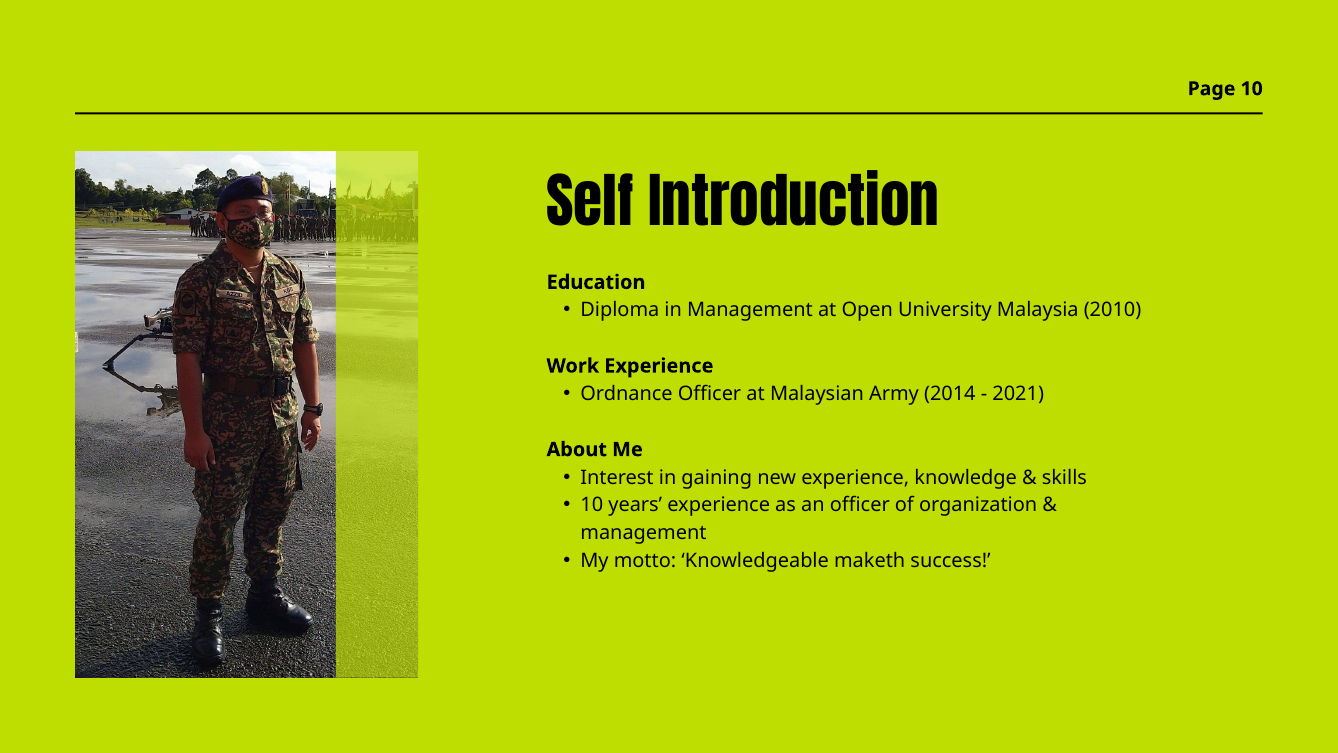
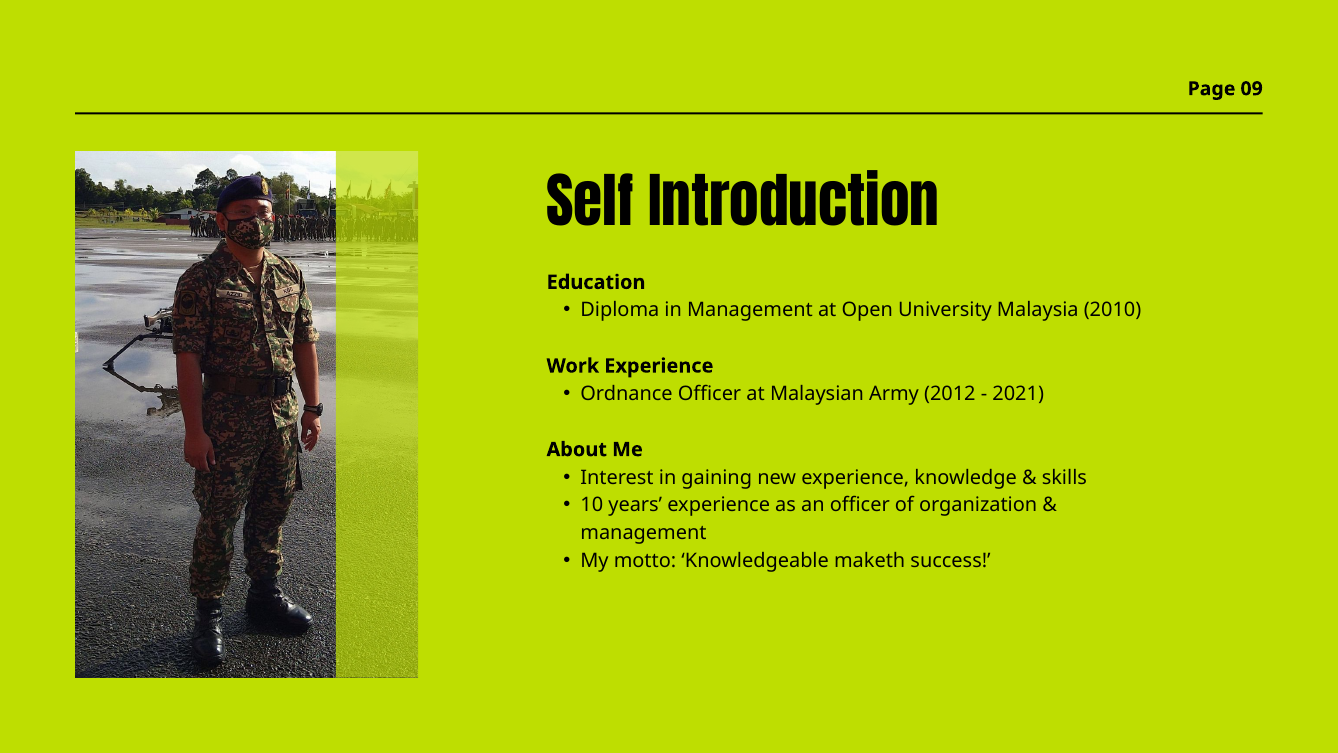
Page 10: 10 -> 09 (1252, 89)
2014: 2014 -> 2012 (950, 394)
